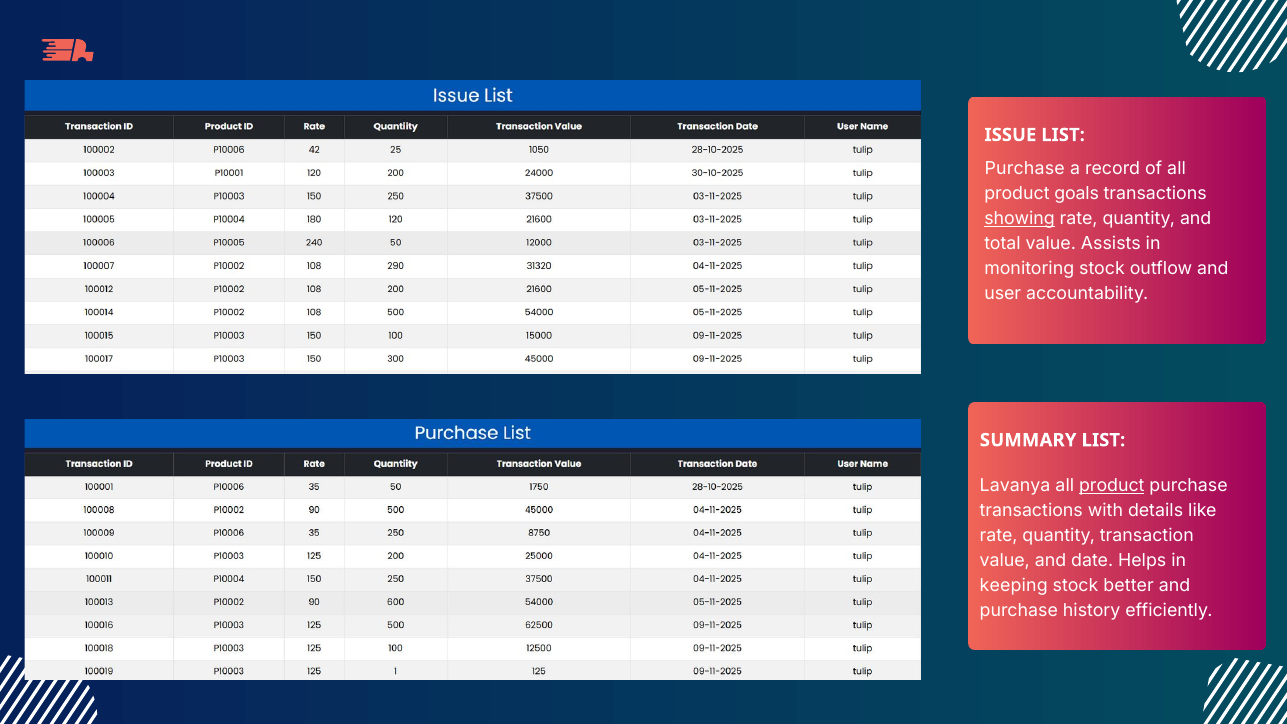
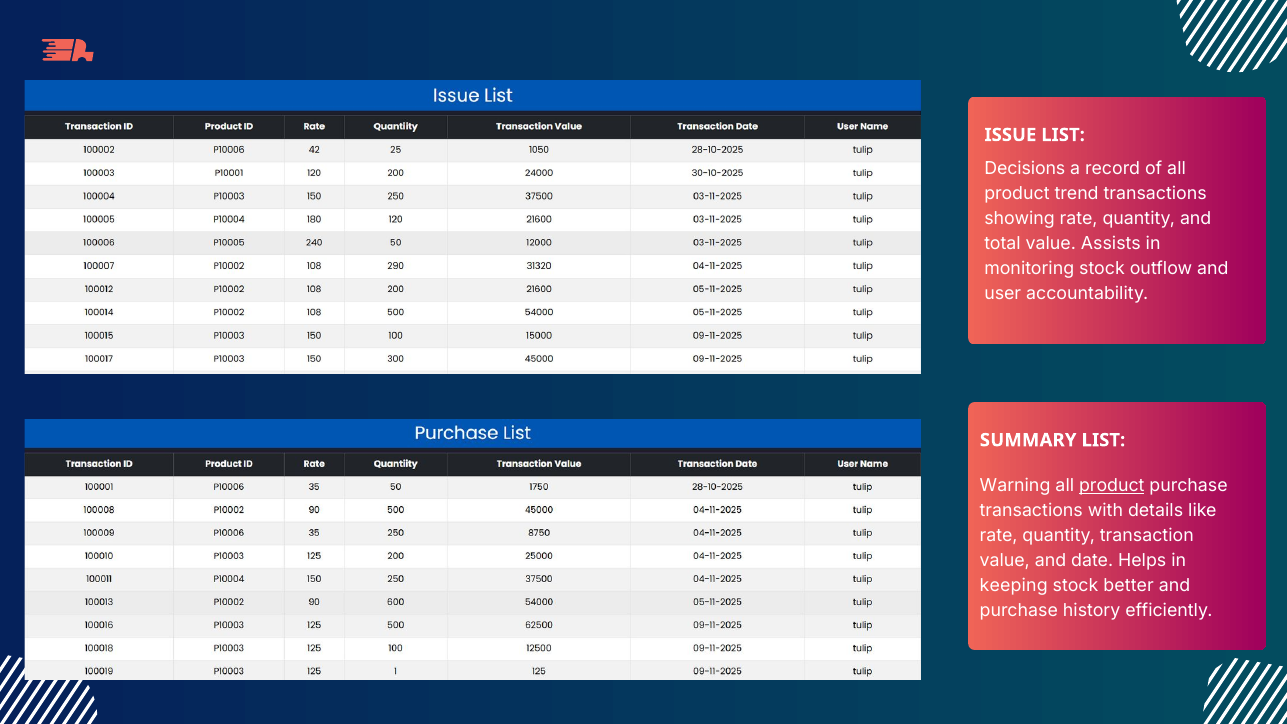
Purchase: Purchase -> Decisions (1025, 169)
goals: goals -> trend (1077, 194)
showing underline: present -> none (1020, 219)
Lavanya: Lavanya -> Warning (1015, 486)
